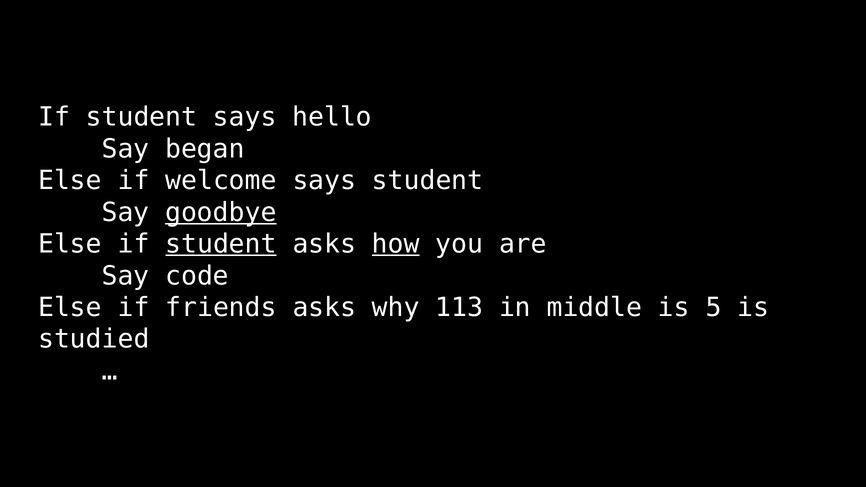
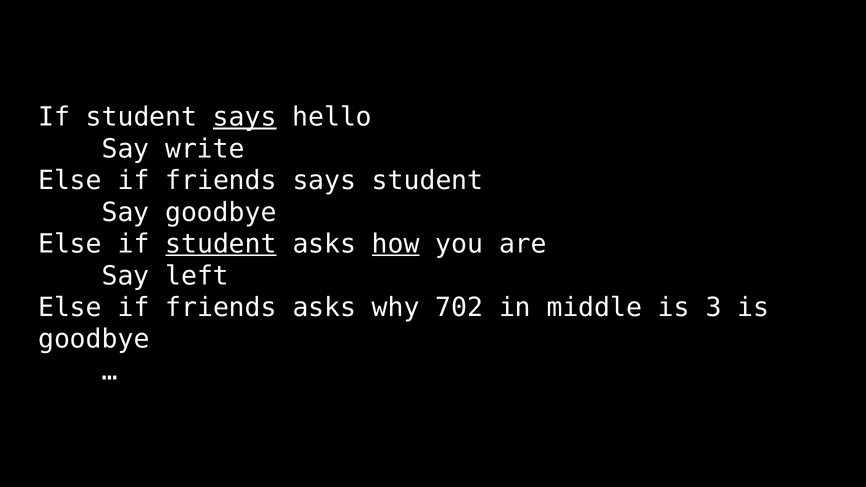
says underline: none -> present (245, 117)
began: began -> write (205, 149)
welcome: welcome -> friends (221, 181)
goodbye underline: present -> none (221, 212)
code: code -> left (197, 276)
113: 113 -> 702 (459, 308)
5: 5 -> 3 (714, 308)
studied: studied -> goodbye (94, 339)
